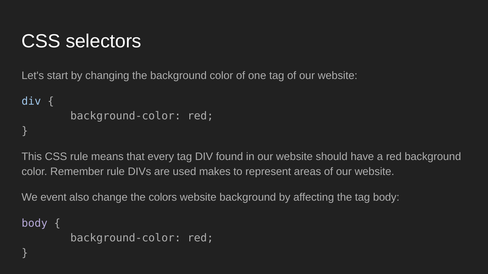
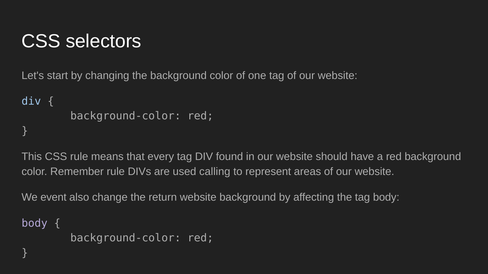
makes: makes -> calling (215, 172)
colors: colors -> return (163, 198)
